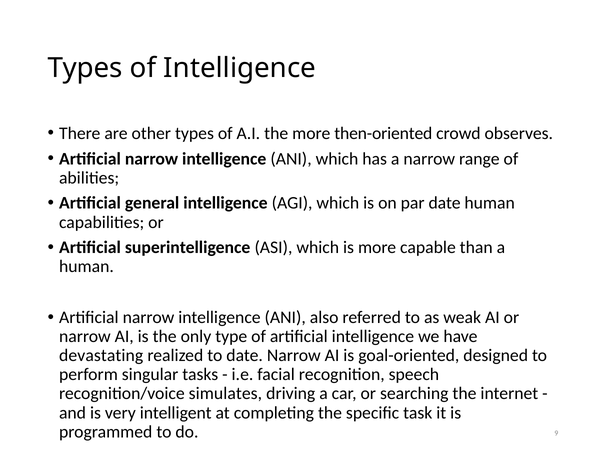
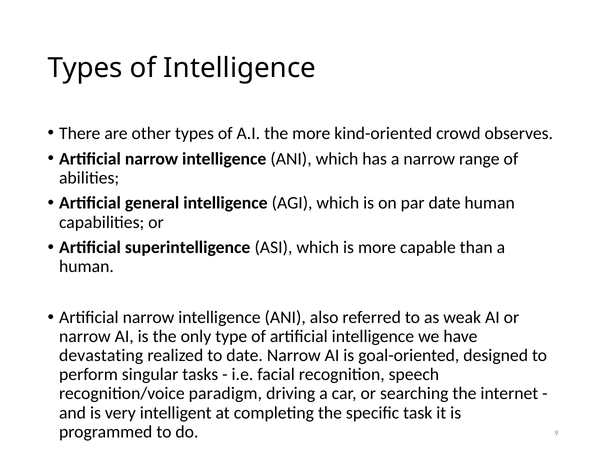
then-oriented: then-oriented -> kind-oriented (383, 133)
simulates: simulates -> paradigm (225, 394)
